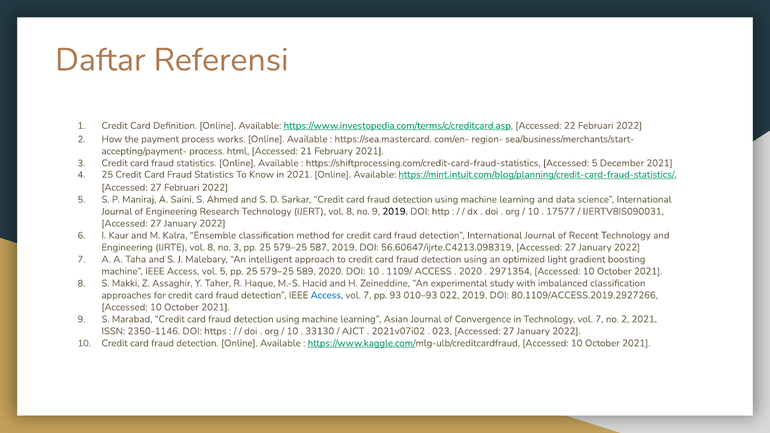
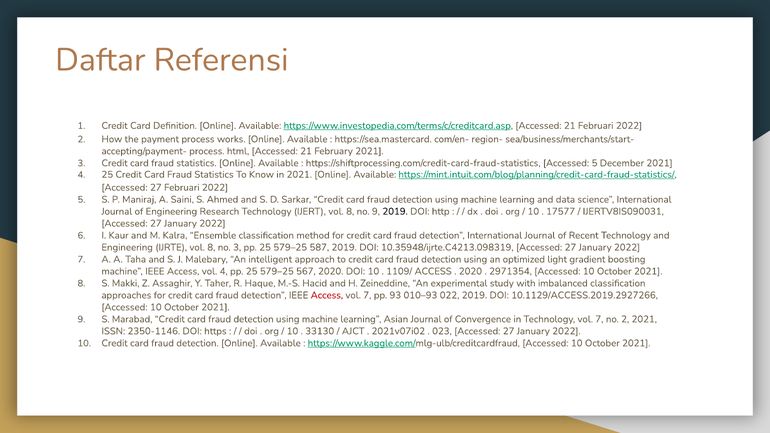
https://www.investopedia.com/terms/c/creditcard.asp Accessed 22: 22 -> 21 (570, 126)
56.60647/ijrte.C4213.098319: 56.60647/ijrte.C4213.098319 -> 10.35948/ijrte.C4213.098319 (447, 247)
vol 5: 5 -> 4 (224, 271)
589: 589 -> 567 (306, 271)
Access colour: blue -> red (327, 295)
80.1109/ACCESS.2019.2927266: 80.1109/ACCESS.2019.2927266 -> 10.1129/ACCESS.2019.2927266 (585, 295)
